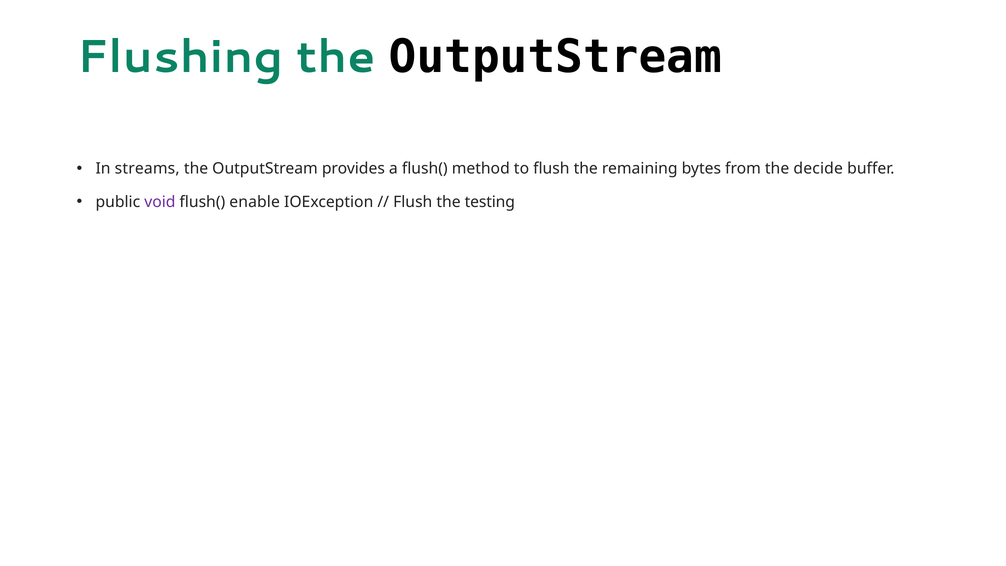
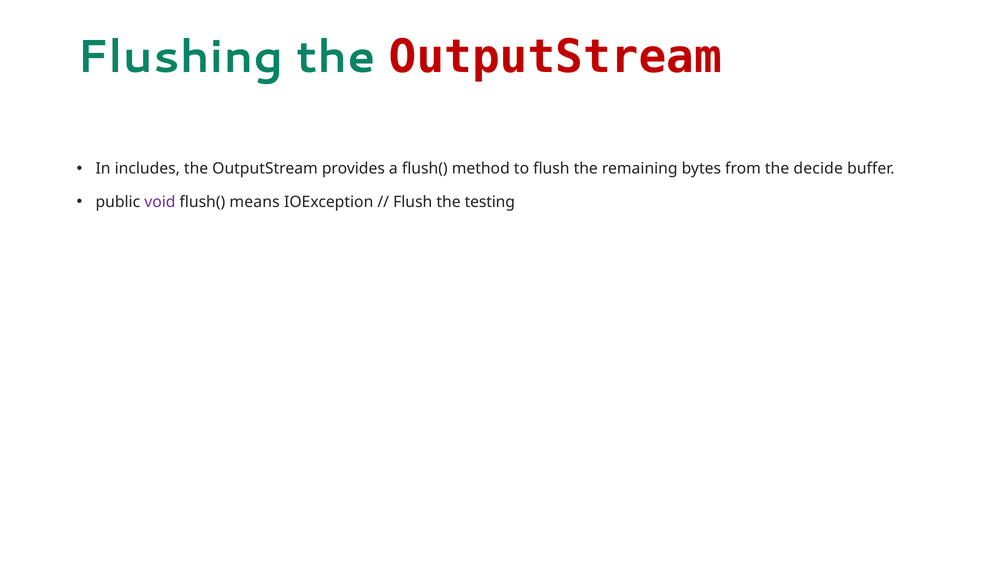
OutputStream colour: black -> red (555, 57)
streams: streams -> includes (147, 169)
enable: enable -> means (255, 202)
